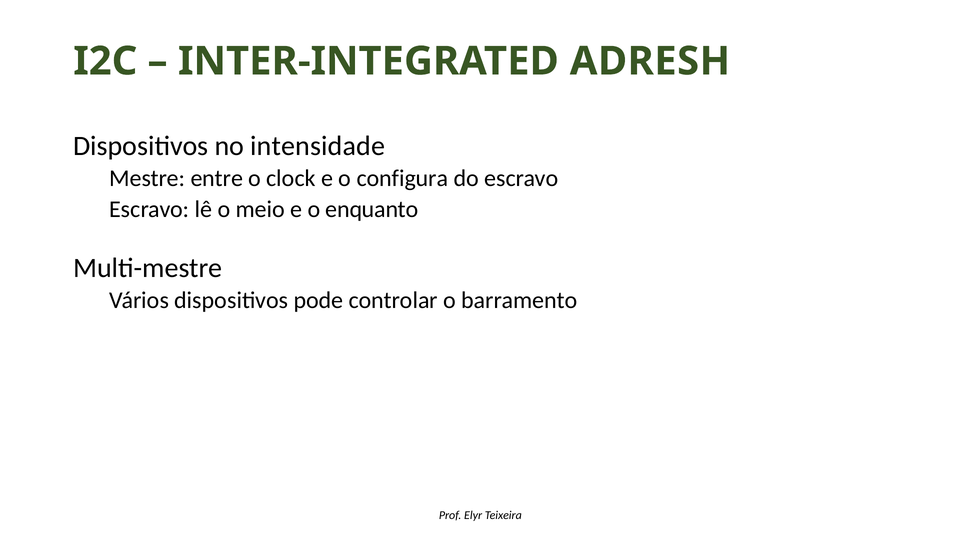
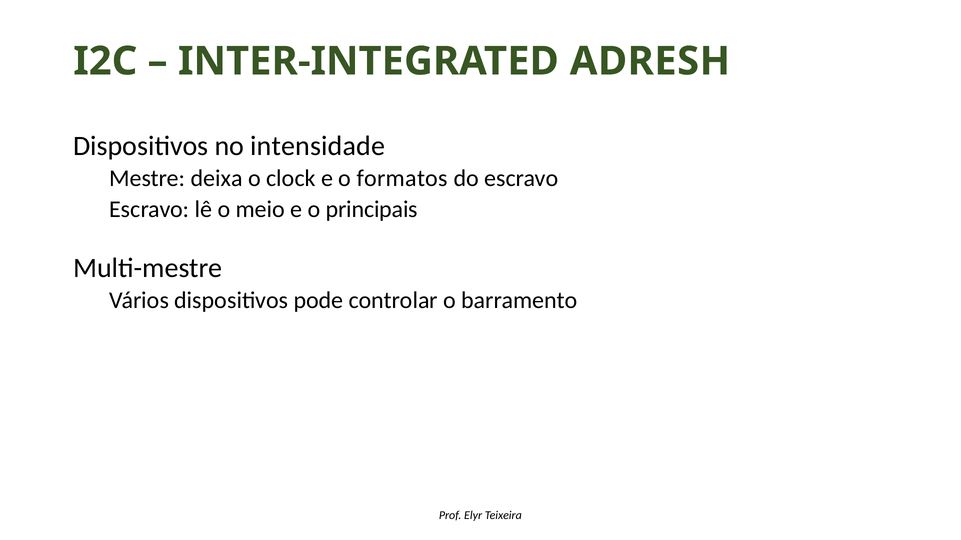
entre: entre -> deixa (217, 179)
configura: configura -> formatos (402, 179)
enquanto: enquanto -> principais (372, 210)
